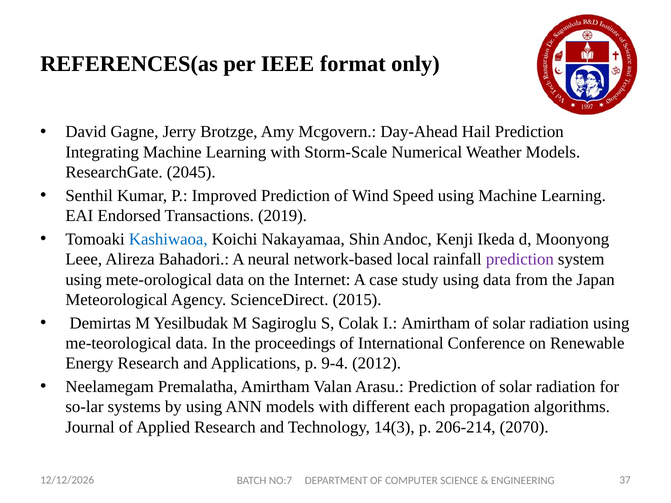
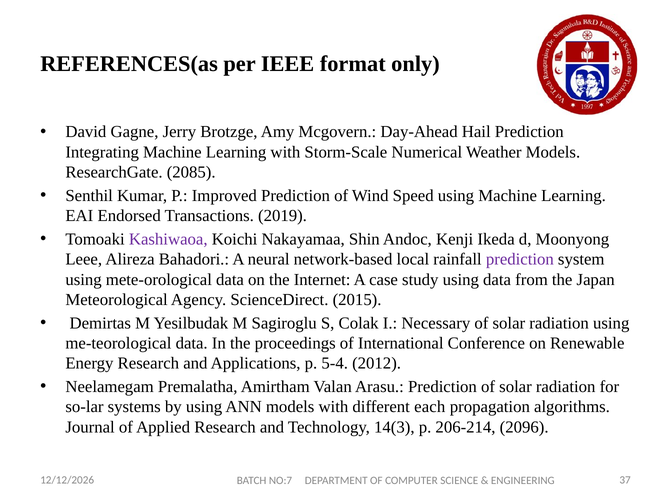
2045: 2045 -> 2085 (191, 172)
Kashiwaoa colour: blue -> purple (168, 239)
I Amirtham: Amirtham -> Necessary (436, 323)
9-4: 9-4 -> 5-4 (335, 364)
2070: 2070 -> 2096 (524, 427)
